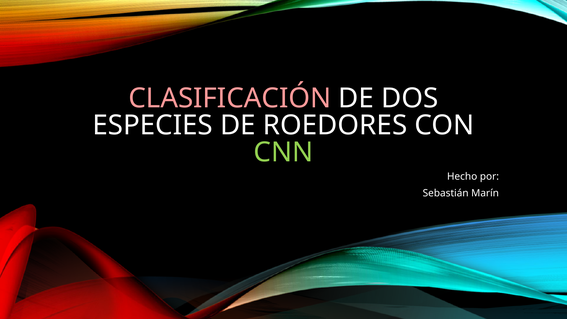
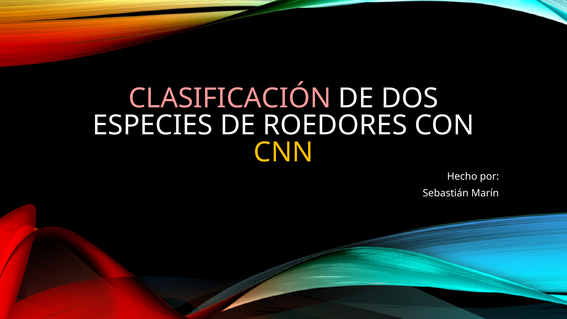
CNN colour: light green -> yellow (283, 152)
